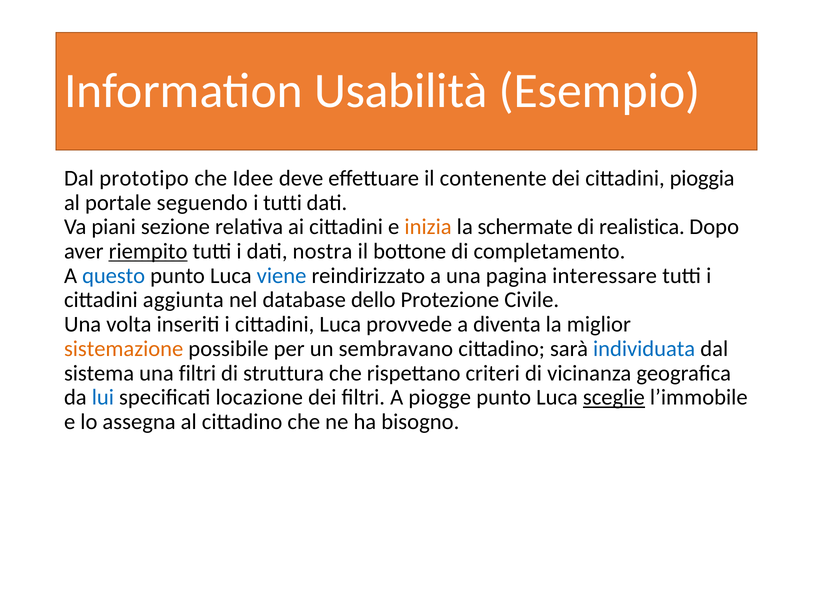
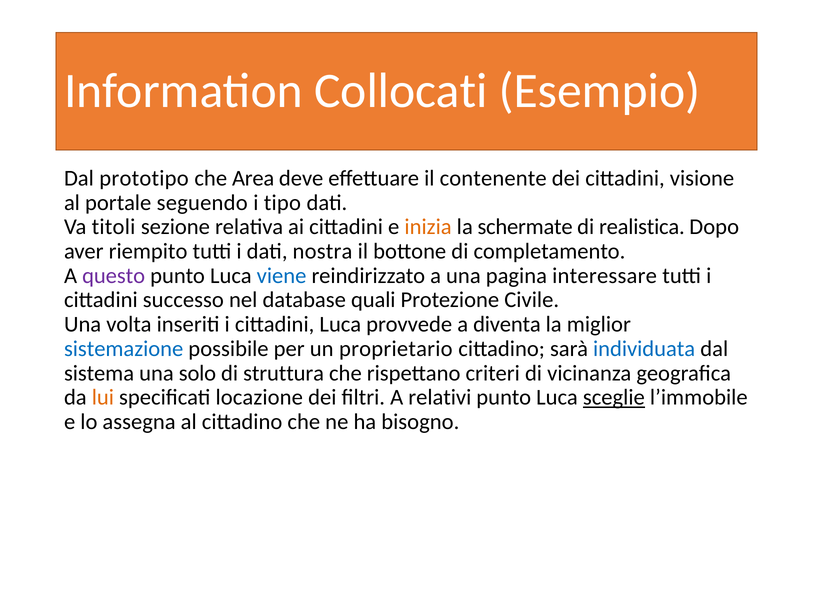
Usabilità: Usabilità -> Collocati (401, 91)
Idee: Idee -> Area (253, 178)
pioggia: pioggia -> visione (702, 178)
i tutti: tutti -> tipo (282, 203)
piani: piani -> titoli (114, 227)
riempito underline: present -> none (148, 252)
questo colour: blue -> purple (114, 276)
aggiunta: aggiunta -> successo (183, 300)
dello: dello -> quali (373, 300)
sistemazione colour: orange -> blue (124, 349)
sembravano: sembravano -> proprietario (396, 349)
una filtri: filtri -> solo (197, 374)
lui colour: blue -> orange (103, 398)
piogge: piogge -> relativi (440, 398)
